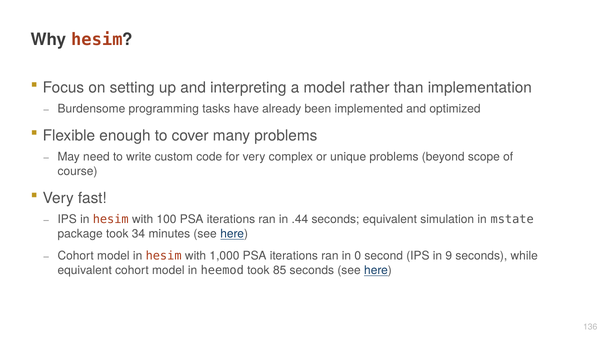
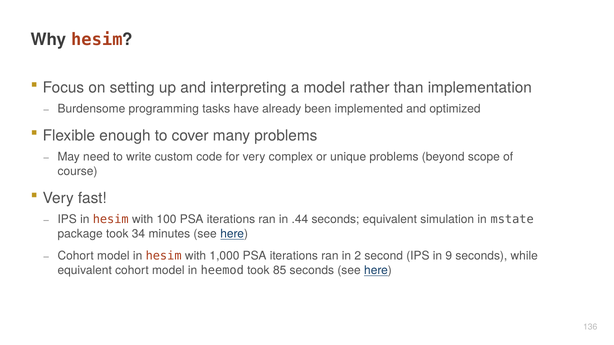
0: 0 -> 2 (358, 256)
